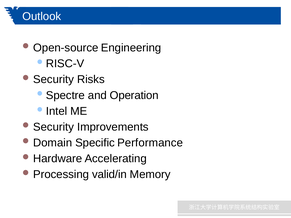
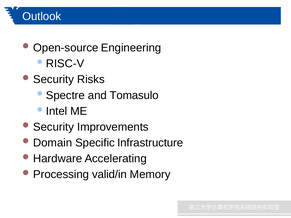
Operation: Operation -> Tomasulo (134, 95)
Performance: Performance -> Infrastructure (150, 143)
